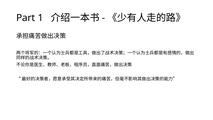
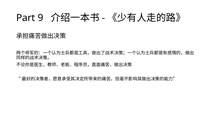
1: 1 -> 9 (40, 18)
